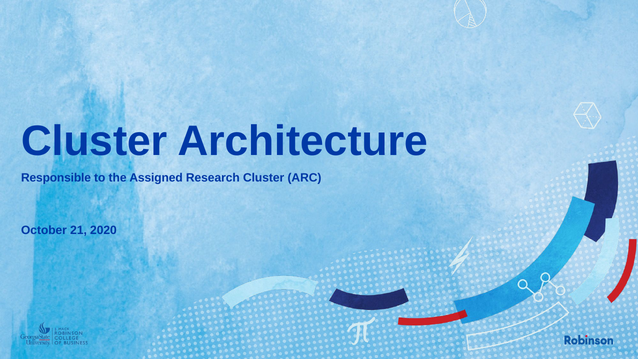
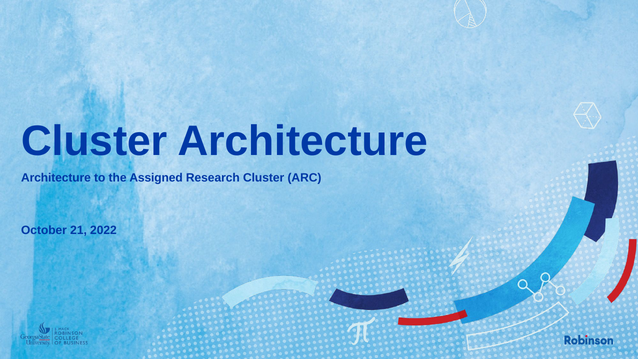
Responsible: Responsible -> Architecture (56, 178)
2020: 2020 -> 2022 (103, 230)
